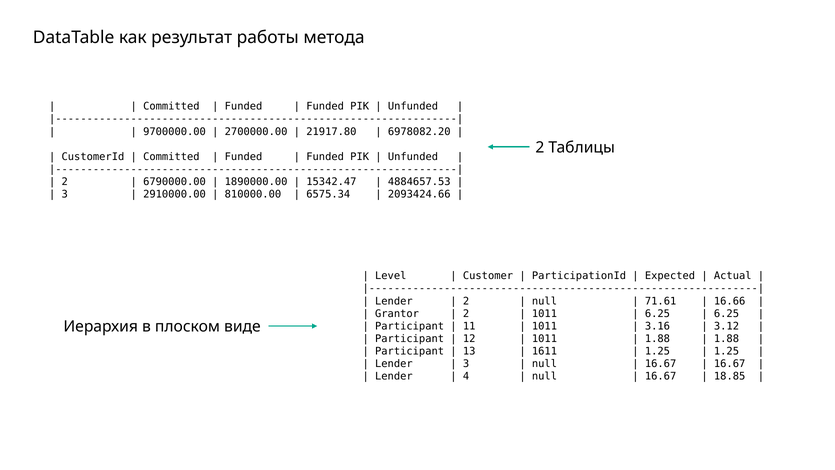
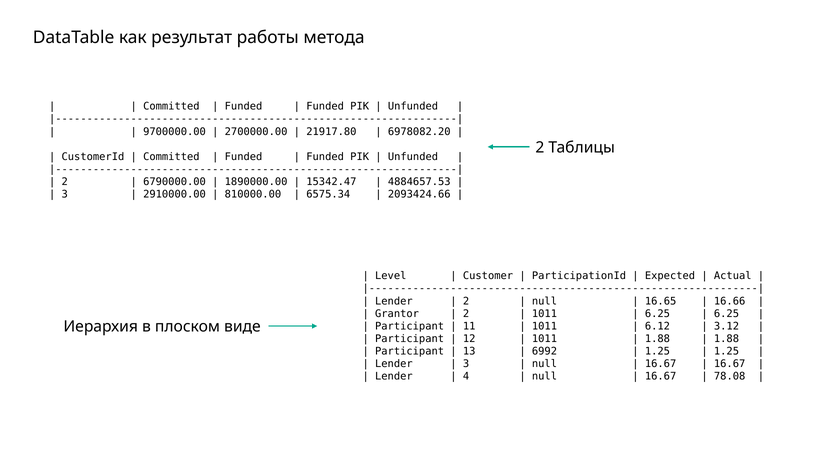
71.61: 71.61 -> 16.65 (661, 301)
3.16: 3.16 -> 6.12 (657, 326)
1611: 1611 -> 6992 (544, 351)
18.85: 18.85 -> 78.08 (730, 376)
